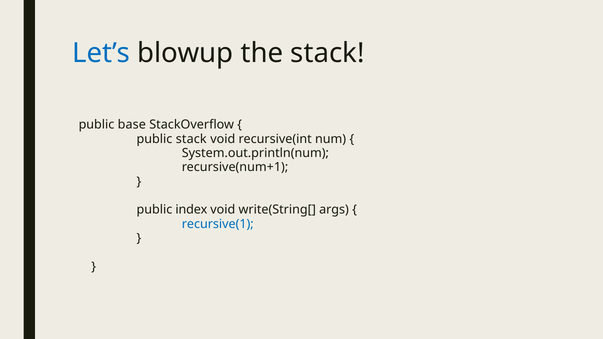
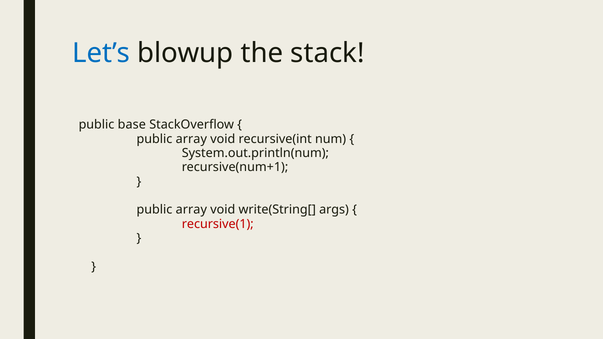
stack: stack -> array (191, 139)
index: index -> array (191, 210)
recursive(1 colour: blue -> red (218, 224)
